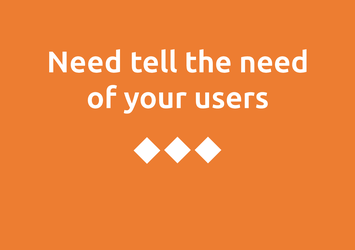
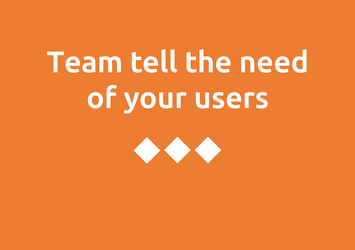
Need: Need -> Team (85, 63)
